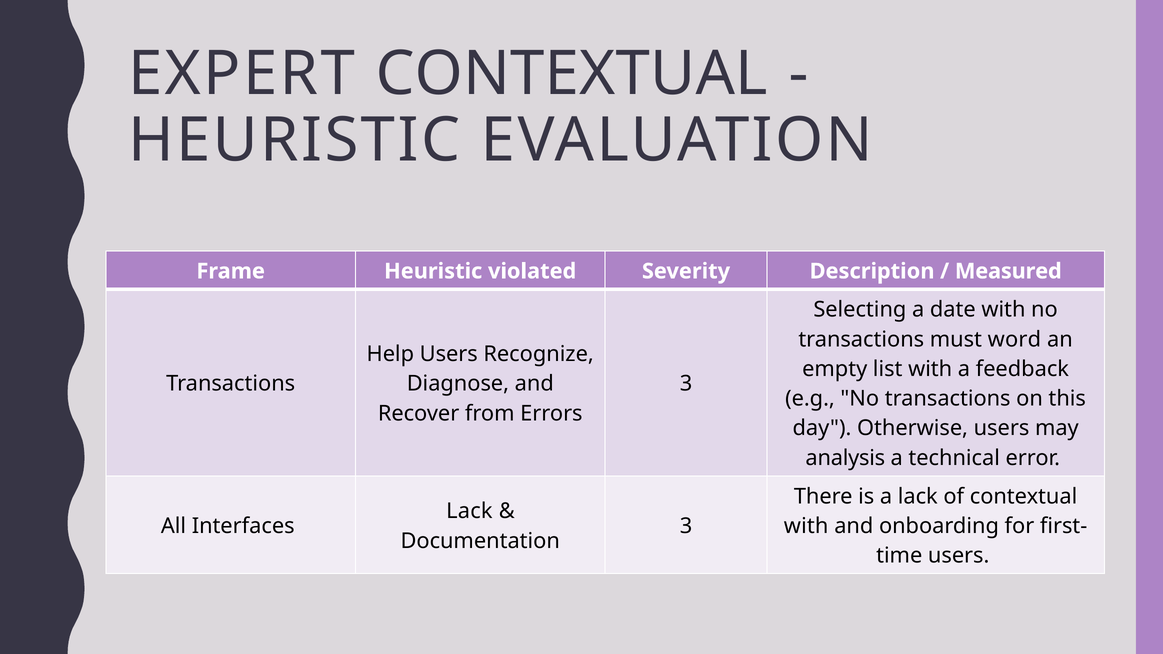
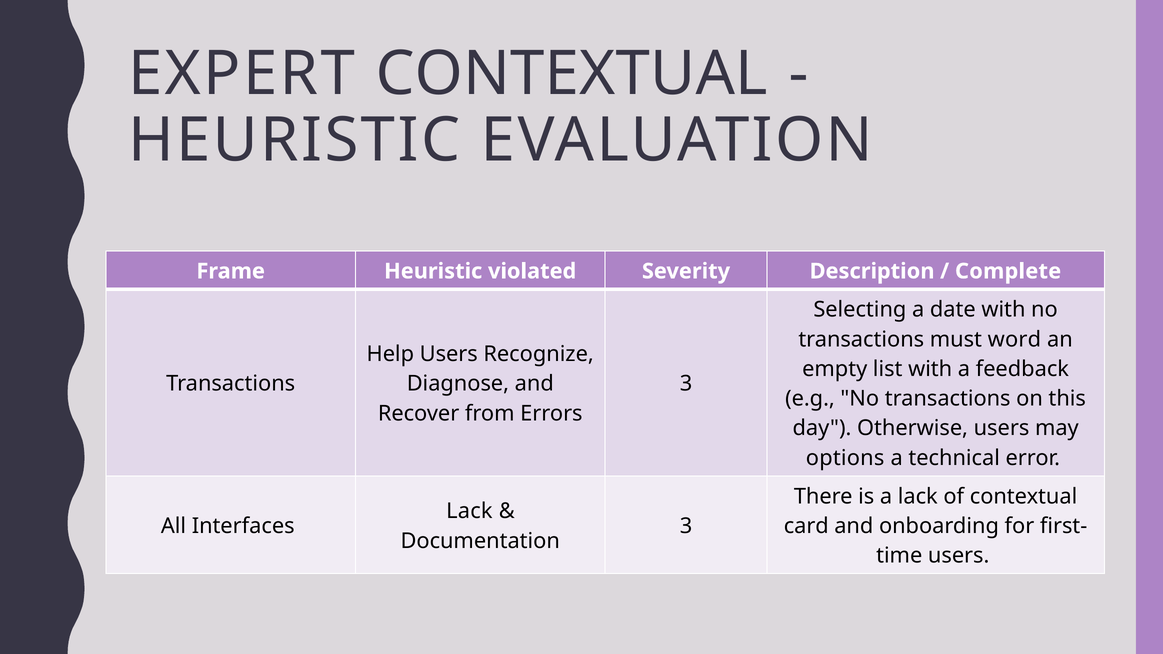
Measured: Measured -> Complete (1008, 271)
analysis: analysis -> options (845, 458)
with: with -> card (806, 526)
